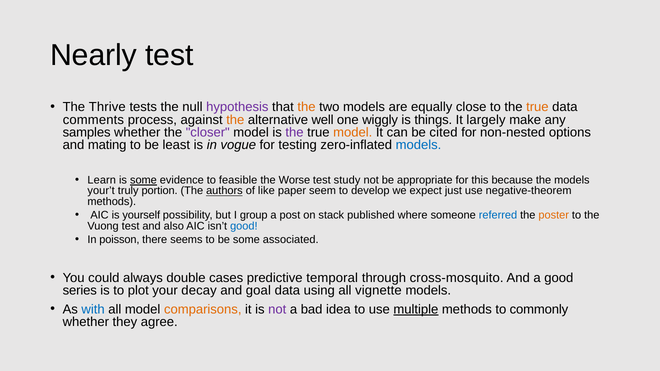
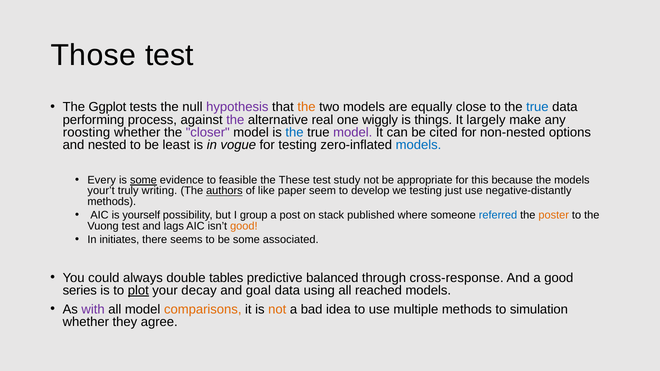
Nearly: Nearly -> Those (93, 55)
Thrive: Thrive -> Ggplot (107, 107)
true colour: orange -> blue (537, 107)
comments: comments -> performing (93, 120)
the colour: orange -> purple (235, 120)
well: well -> real (323, 120)
samples: samples -> roosting (87, 133)
the colour: purple -> blue (294, 133)
model colour: orange -> purple (353, 133)
mating: mating -> nested (107, 145)
Learn: Learn -> Every (102, 180)
Worse: Worse -> These (294, 180)
portion: portion -> writing (159, 191)
we expect: expect -> testing (426, 191)
negative-theorem: negative-theorem -> negative-distantly (529, 191)
also: also -> lags (174, 226)
good colour: blue -> orange (244, 226)
poisson: poisson -> initiates (119, 240)
cases: cases -> tables (226, 278)
temporal: temporal -> balanced (332, 278)
cross-mosquito: cross-mosquito -> cross-response (457, 278)
plot underline: none -> present (138, 291)
vignette: vignette -> reached (379, 291)
with colour: blue -> purple (93, 309)
not colour: purple -> orange (277, 309)
multiple underline: present -> none (416, 309)
commonly: commonly -> simulation (539, 309)
